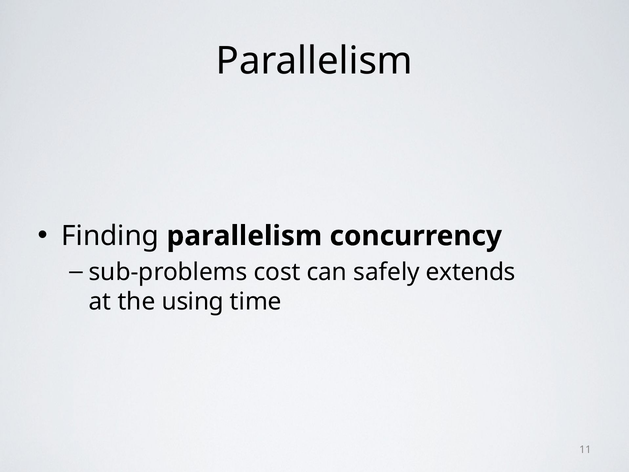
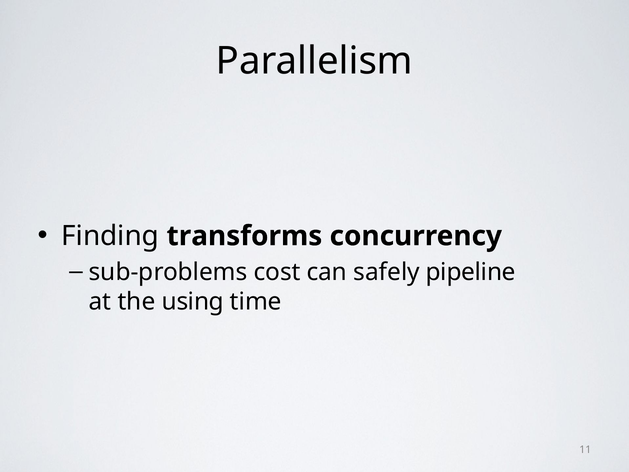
Finding parallelism: parallelism -> transforms (244, 236)
extends: extends -> pipeline (471, 272)
